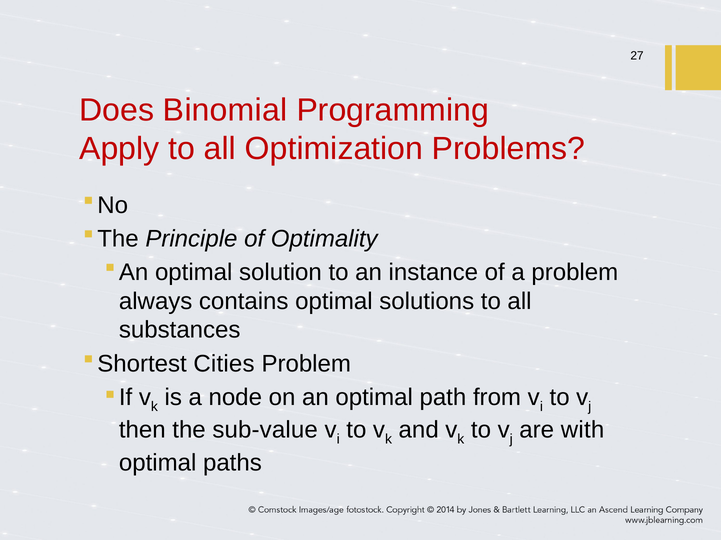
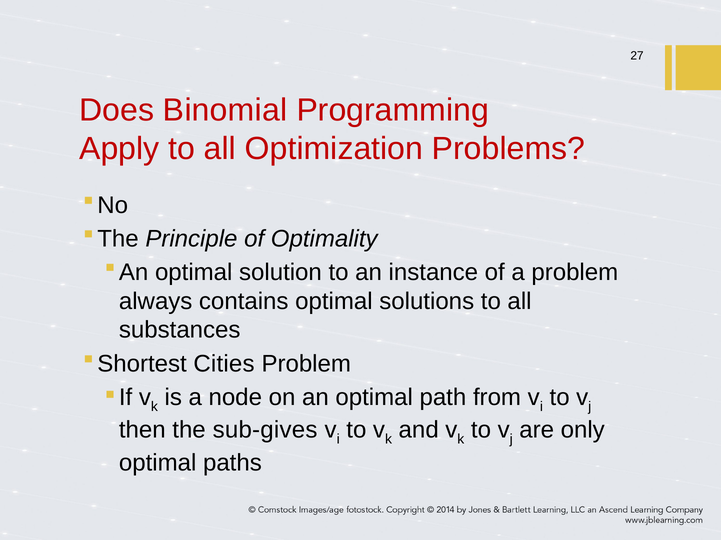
sub-value: sub-value -> sub-gives (265, 431)
with: with -> only (583, 431)
